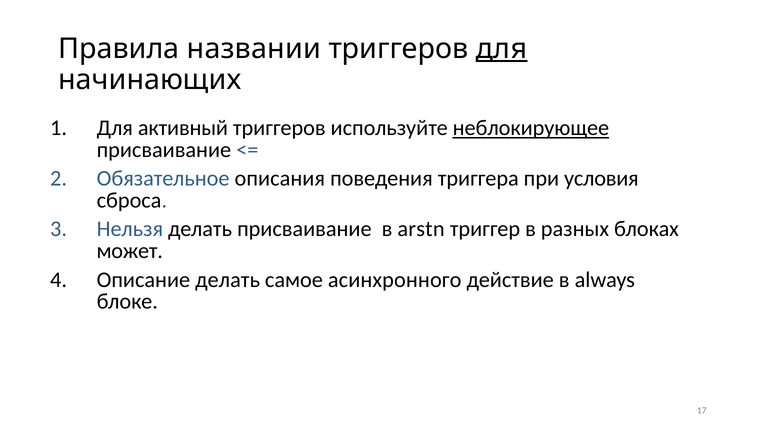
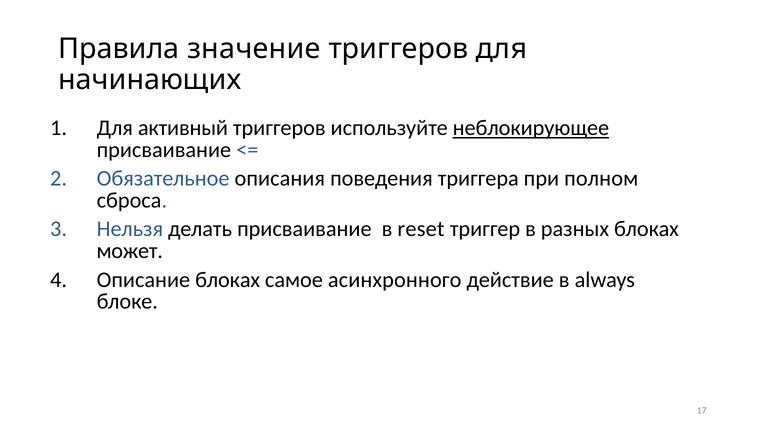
названии: названии -> значение (254, 49)
для underline: present -> none (501, 49)
условия: условия -> полном (601, 179)
arstn: arstn -> reset (421, 229)
Описание делать: делать -> блоках (228, 280)
